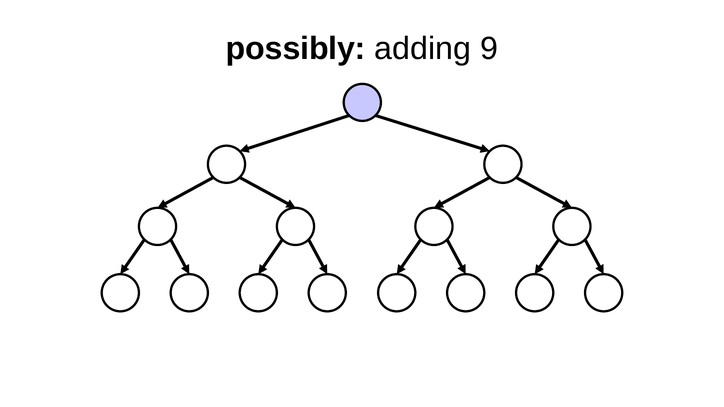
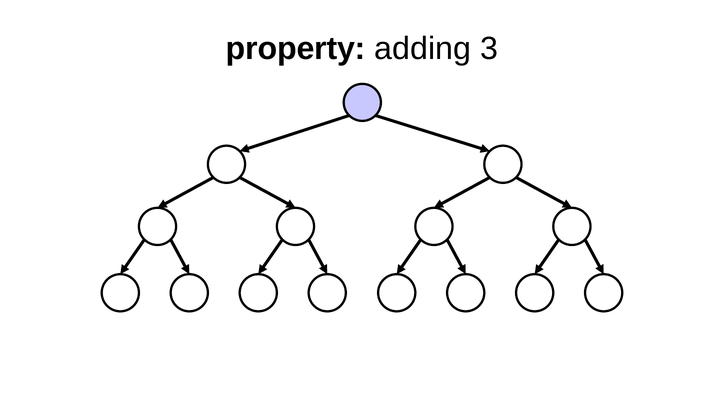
possibly: possibly -> property (296, 49)
adding 9: 9 -> 3 (489, 49)
